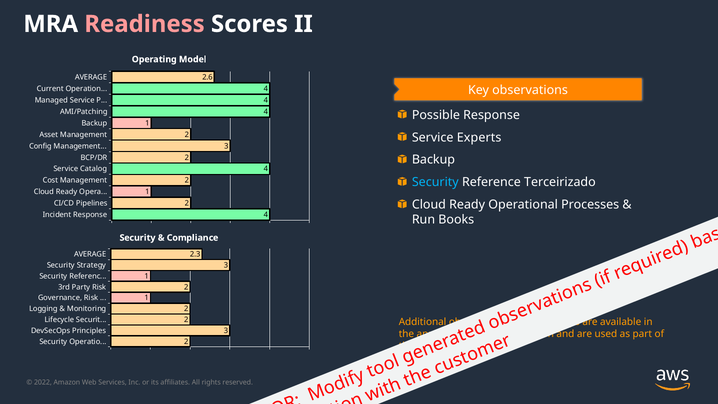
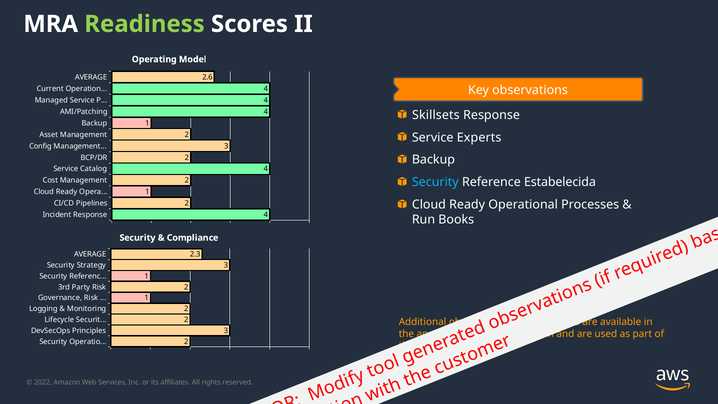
Readiness colour: pink -> light green (145, 24)
Possible: Possible -> Skillsets (436, 115)
Terceirizado: Terceirizado -> Estabelecida (560, 182)
